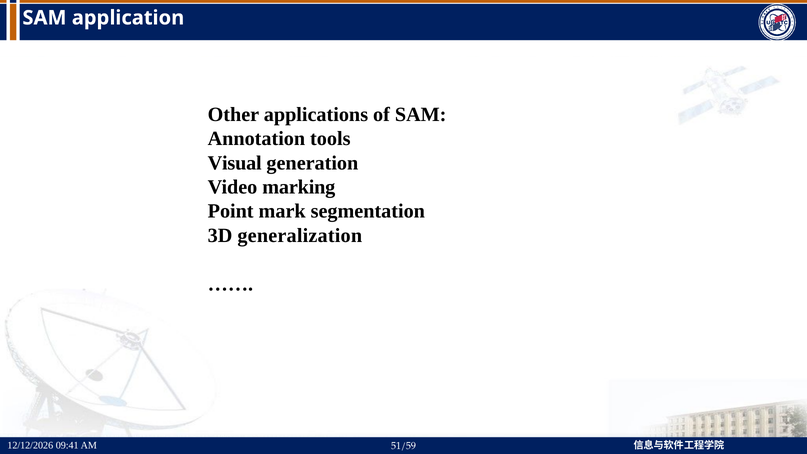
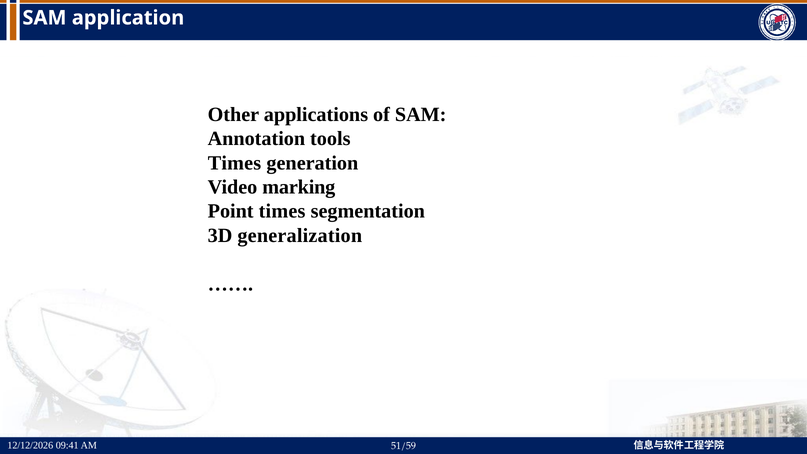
Visual: Visual -> Times (234, 163)
Point mark: mark -> times (282, 211)
